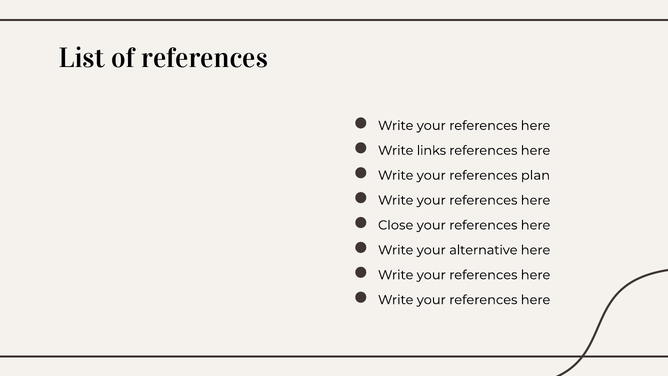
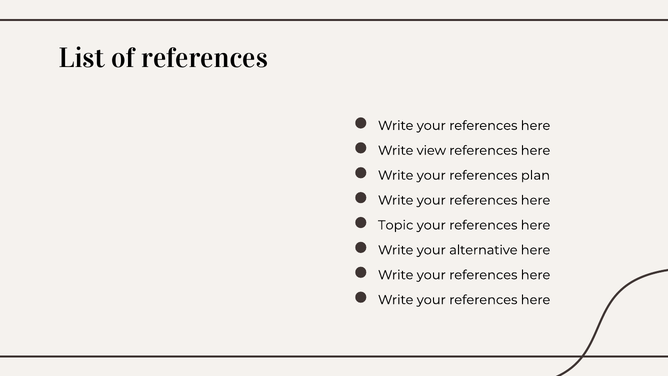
links: links -> view (431, 150)
Close: Close -> Topic (396, 225)
